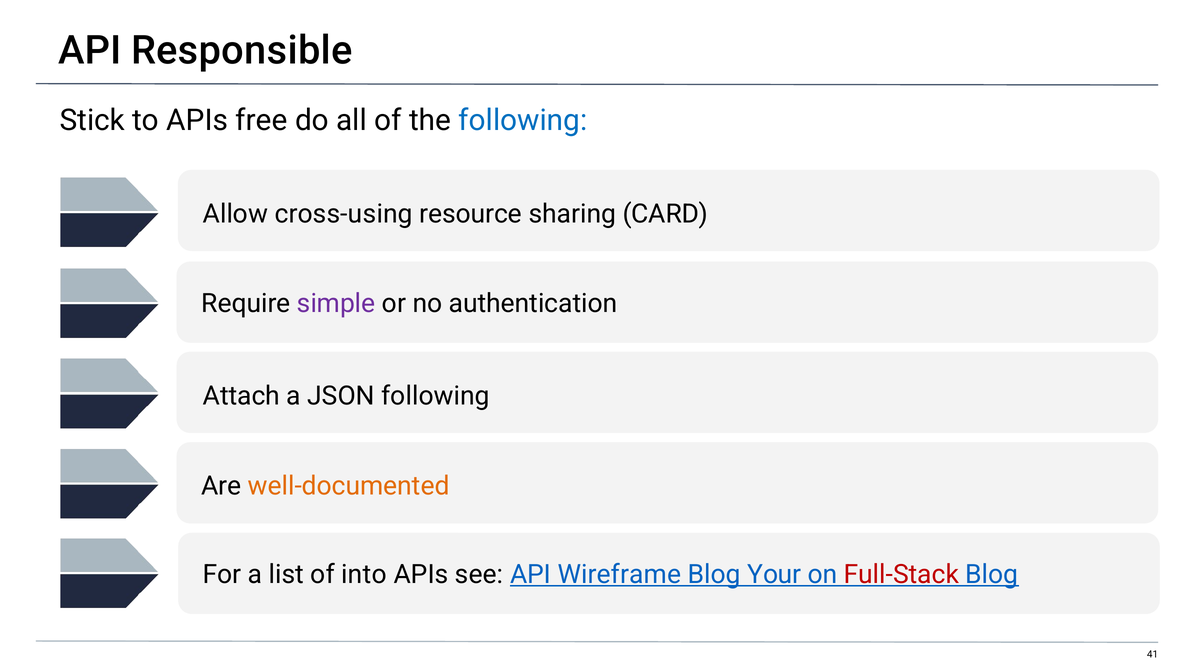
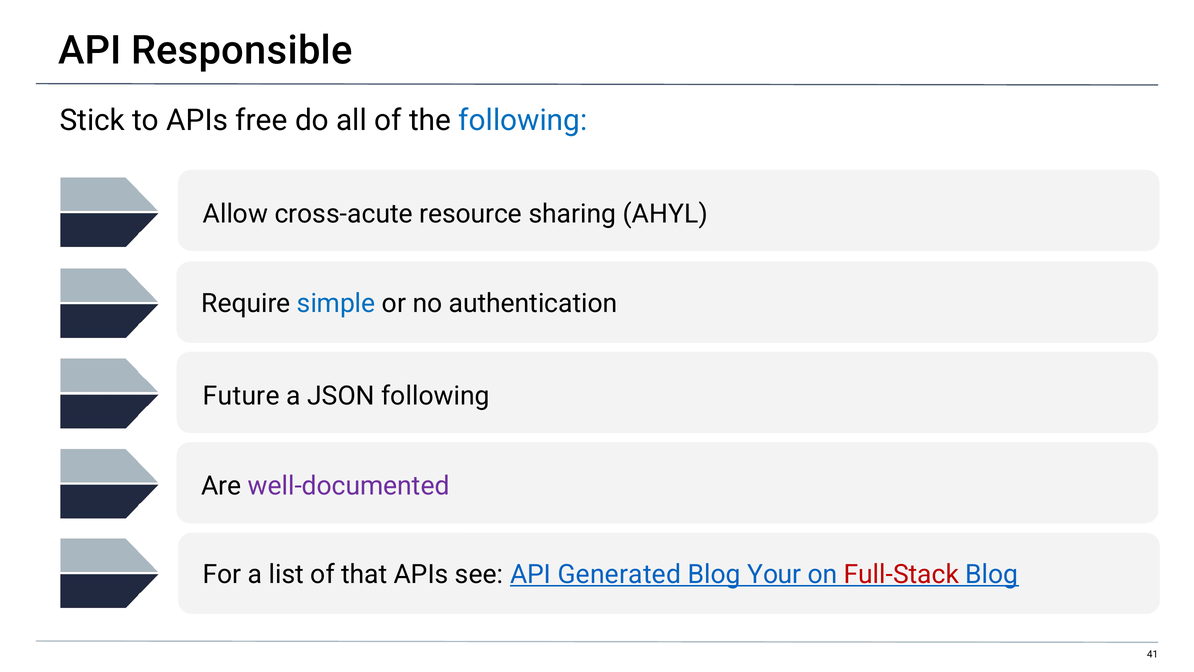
cross-using: cross-using -> cross-acute (344, 214)
CARD: CARD -> AHYL (665, 214)
simple colour: purple -> blue (336, 303)
Attach: Attach -> Future (241, 396)
well-documented colour: orange -> purple (349, 486)
into: into -> that (364, 574)
Wireframe: Wireframe -> Generated (619, 574)
